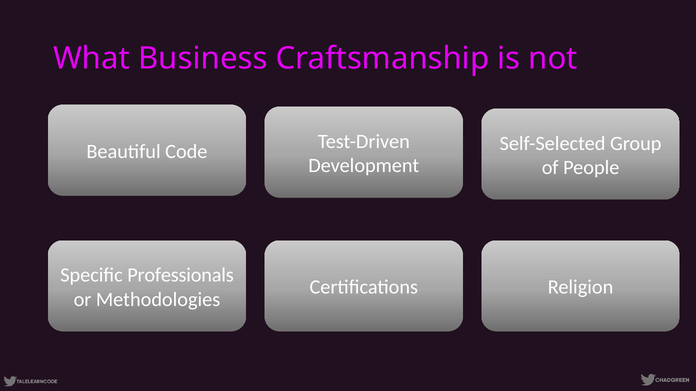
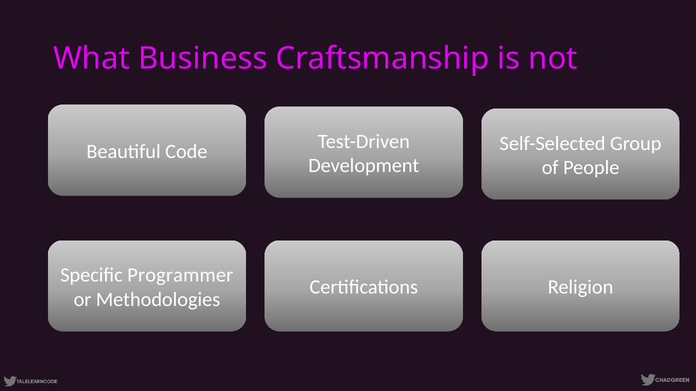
Professionals: Professionals -> Programmer (180, 275)
